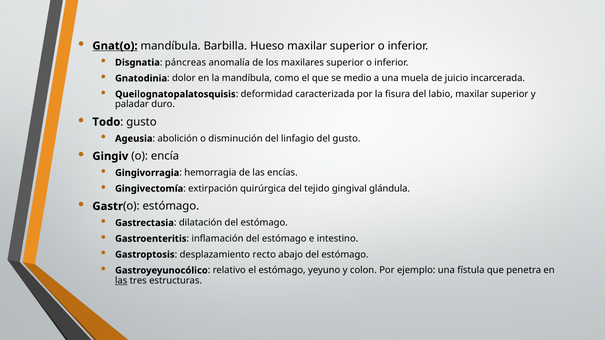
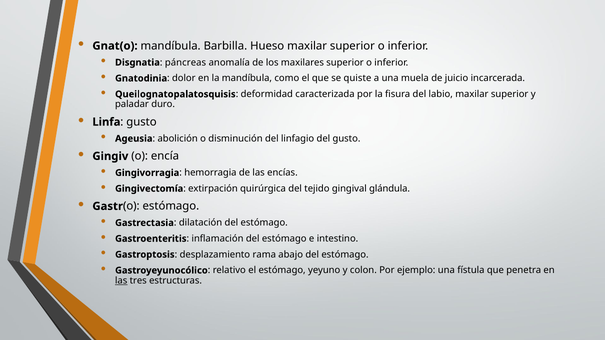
Gnat(o underline: present -> none (115, 46)
medio: medio -> quiste (357, 78)
Todo: Todo -> Linfa (106, 122)
recto: recto -> rama (264, 255)
